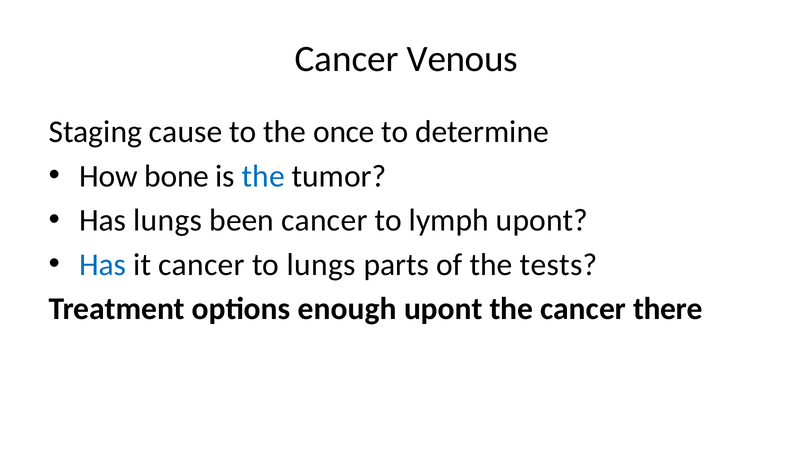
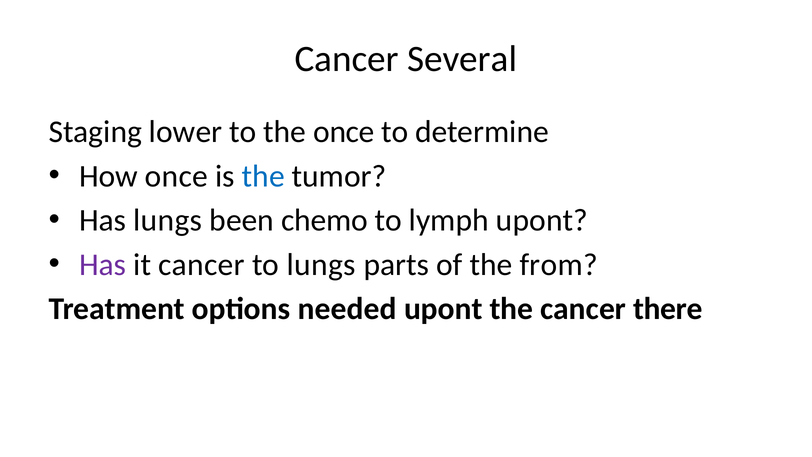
Venous: Venous -> Several (462, 59)
cause: cause -> lower (186, 132)
How bone: bone -> once (176, 176)
been cancer: cancer -> chemo (325, 220)
Has colour: blue -> purple (103, 265)
tests: tests -> from (559, 265)
enough: enough -> needed (347, 309)
